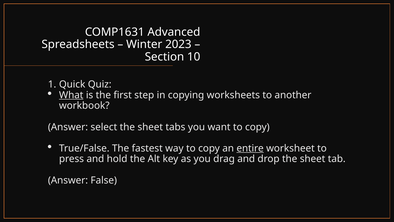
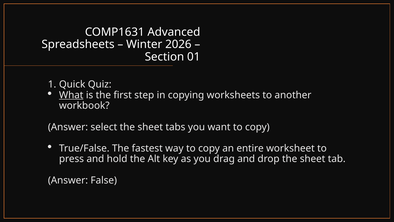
2023: 2023 -> 2026 (178, 44)
10: 10 -> 01 (194, 57)
entire underline: present -> none (250, 148)
